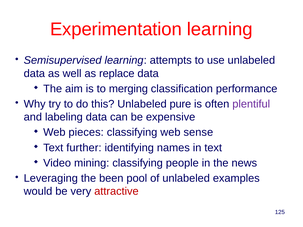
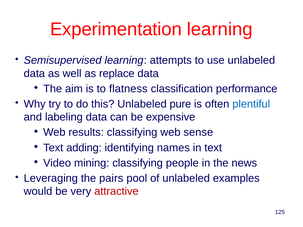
merging: merging -> flatness (128, 89)
plentiful colour: purple -> blue (251, 104)
pieces: pieces -> results (86, 133)
further: further -> adding (84, 148)
been: been -> pairs (111, 178)
